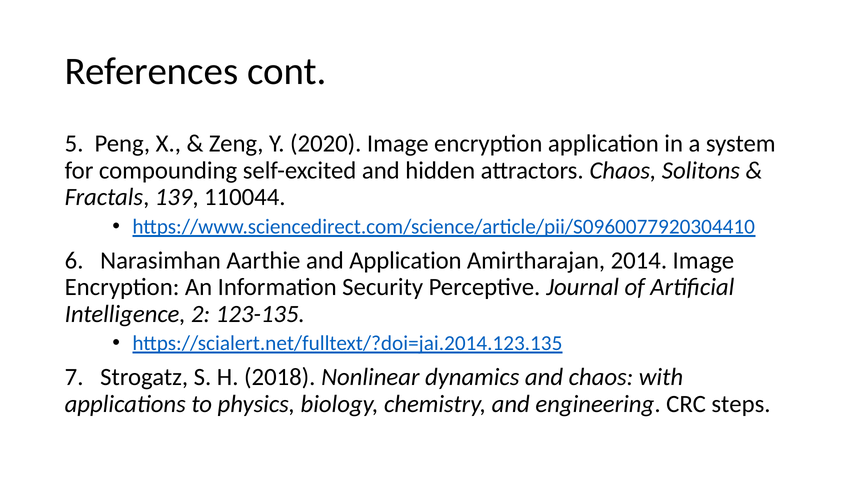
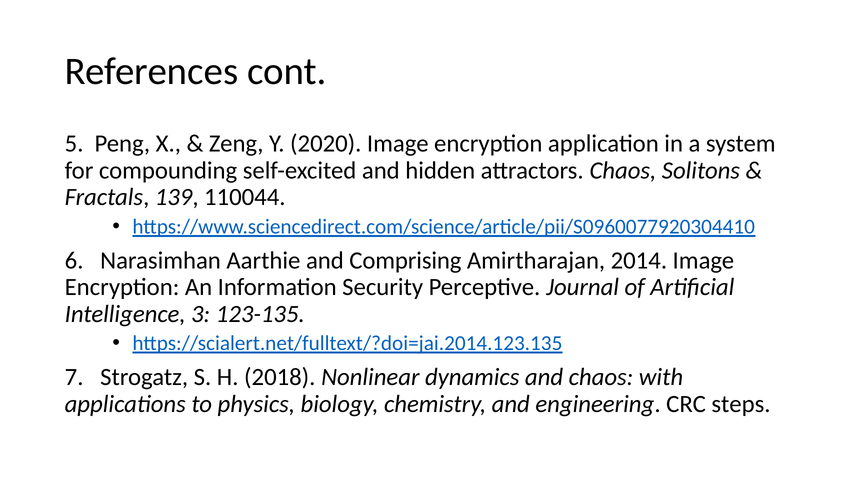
and Application: Application -> Comprising (405, 260)
2: 2 -> 3 (201, 314)
